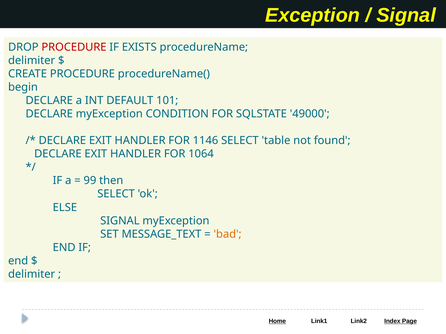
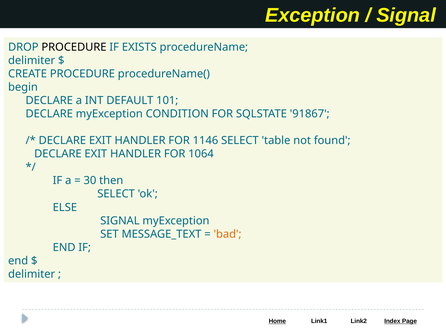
PROCEDURE colour: red -> black (74, 47)
49000: 49000 -> 91867 (310, 114)
99: 99 -> 30 (90, 181)
